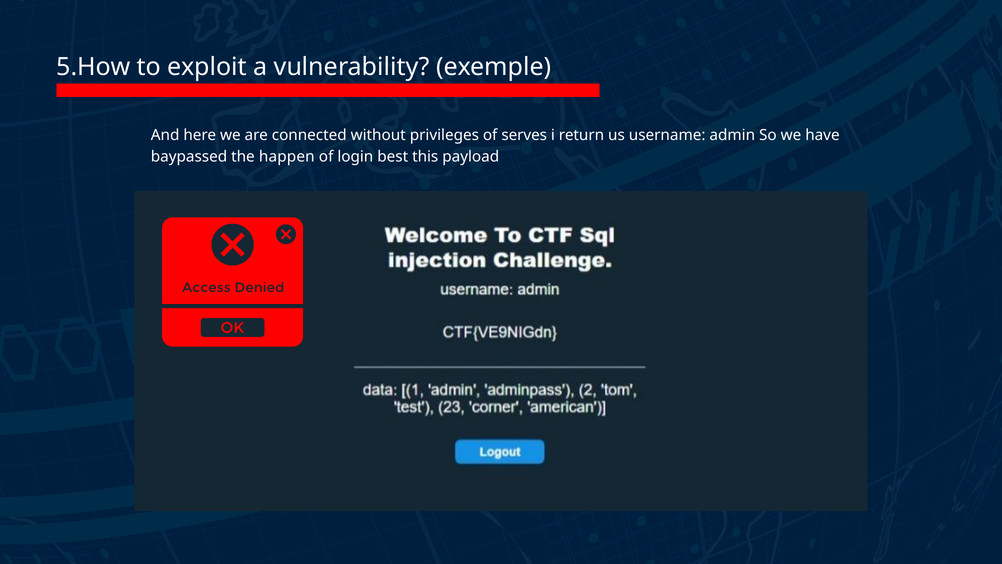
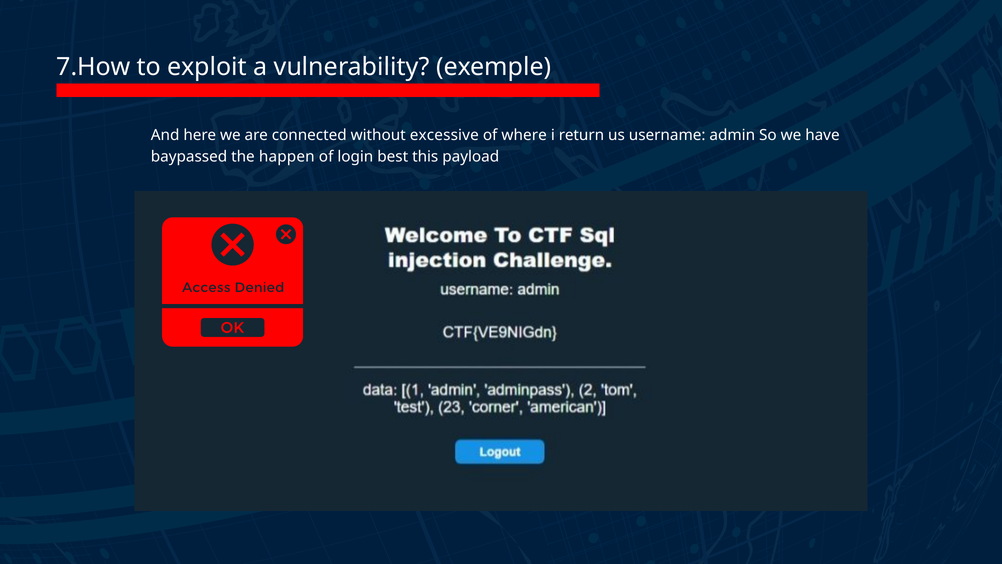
5.How: 5.How -> 7.How (93, 67)
privileges: privileges -> excessive (444, 135)
serves: serves -> where (524, 135)
